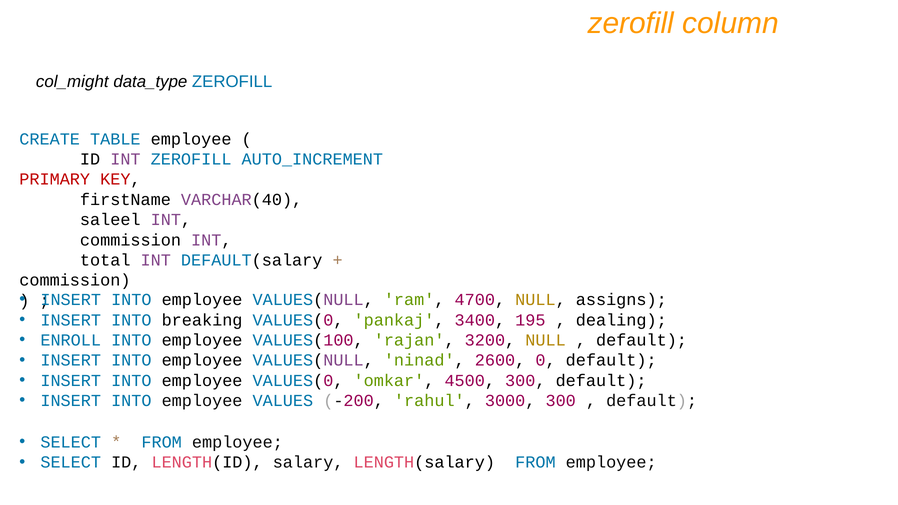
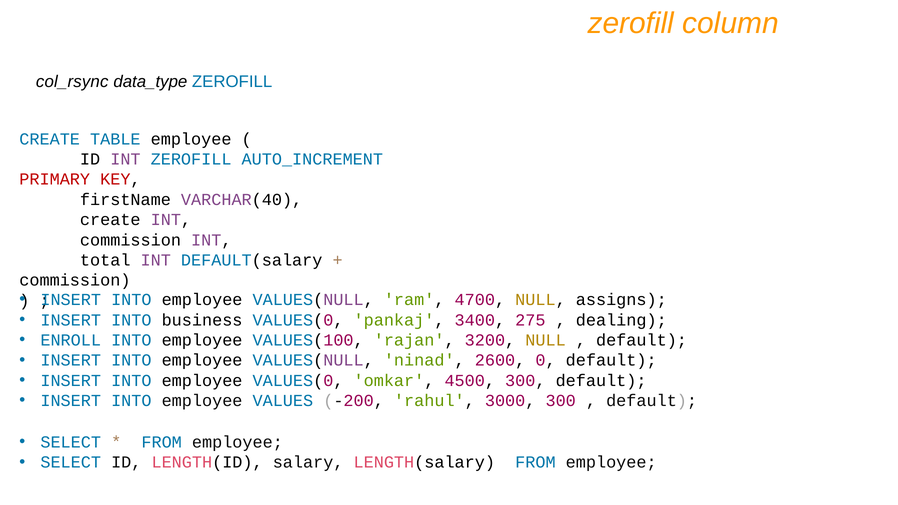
col_might: col_might -> col_rsync (72, 81)
saleel: saleel -> create (110, 220)
breaking: breaking -> business (202, 320)
195: 195 -> 275 (530, 320)
